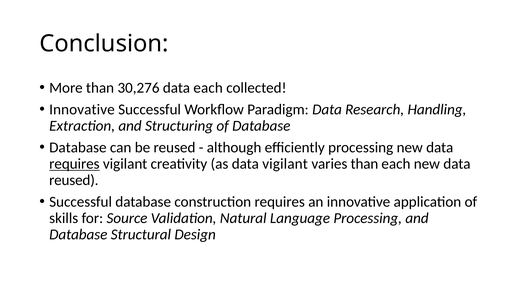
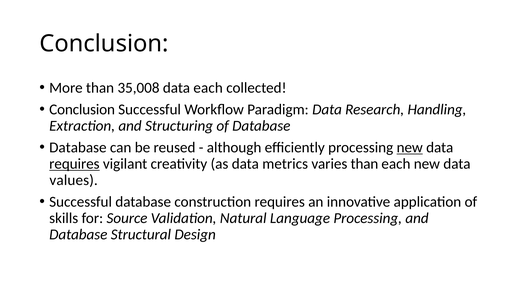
30,276: 30,276 -> 35,008 (139, 88)
Innovative: Innovative -> Conclusion (82, 109)
new underline: none -> present (410, 147)
data vigilant: vigilant -> metrics (285, 164)
reused: reused -> values (74, 180)
